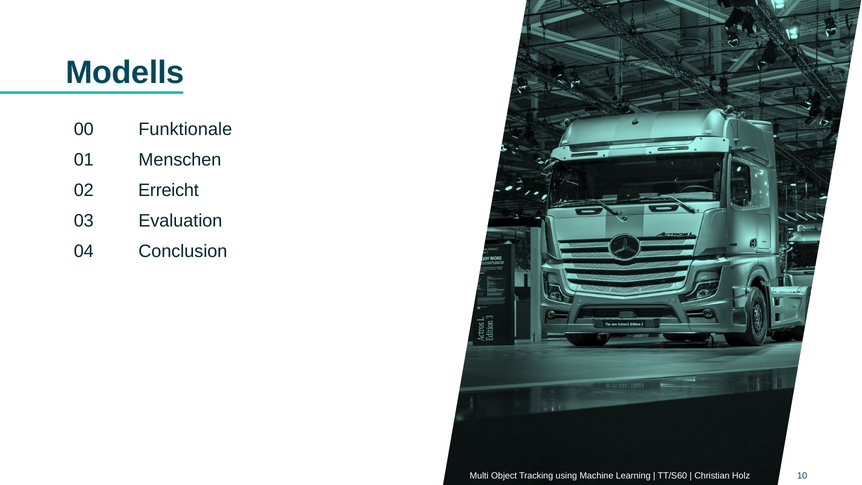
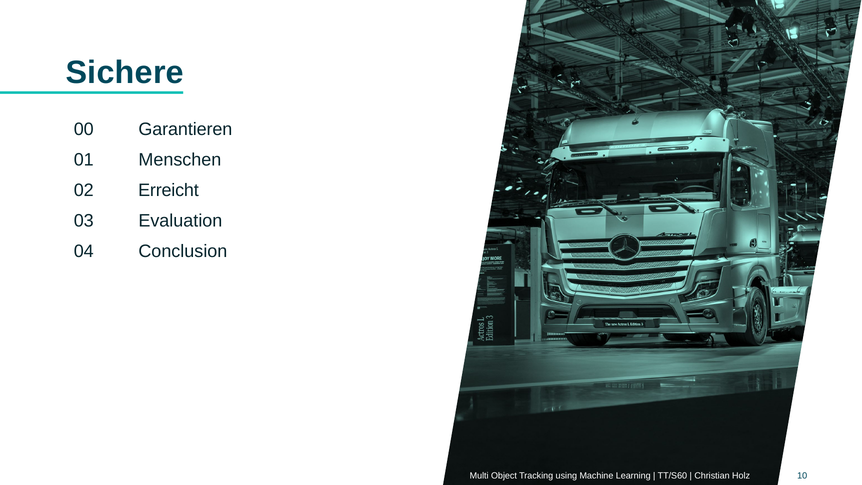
Modells: Modells -> Sichere (125, 72)
Funktionale: Funktionale -> Garantieren (185, 129)
